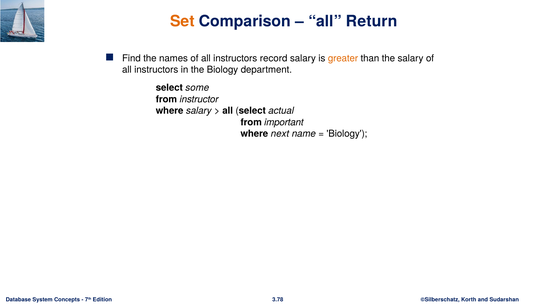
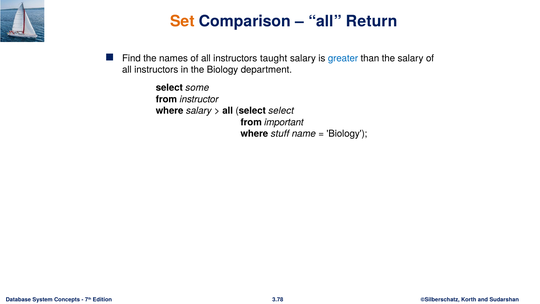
record: record -> taught (274, 58)
greater colour: orange -> blue (343, 58)
select actual: actual -> select (281, 111)
next: next -> stuff (280, 134)
